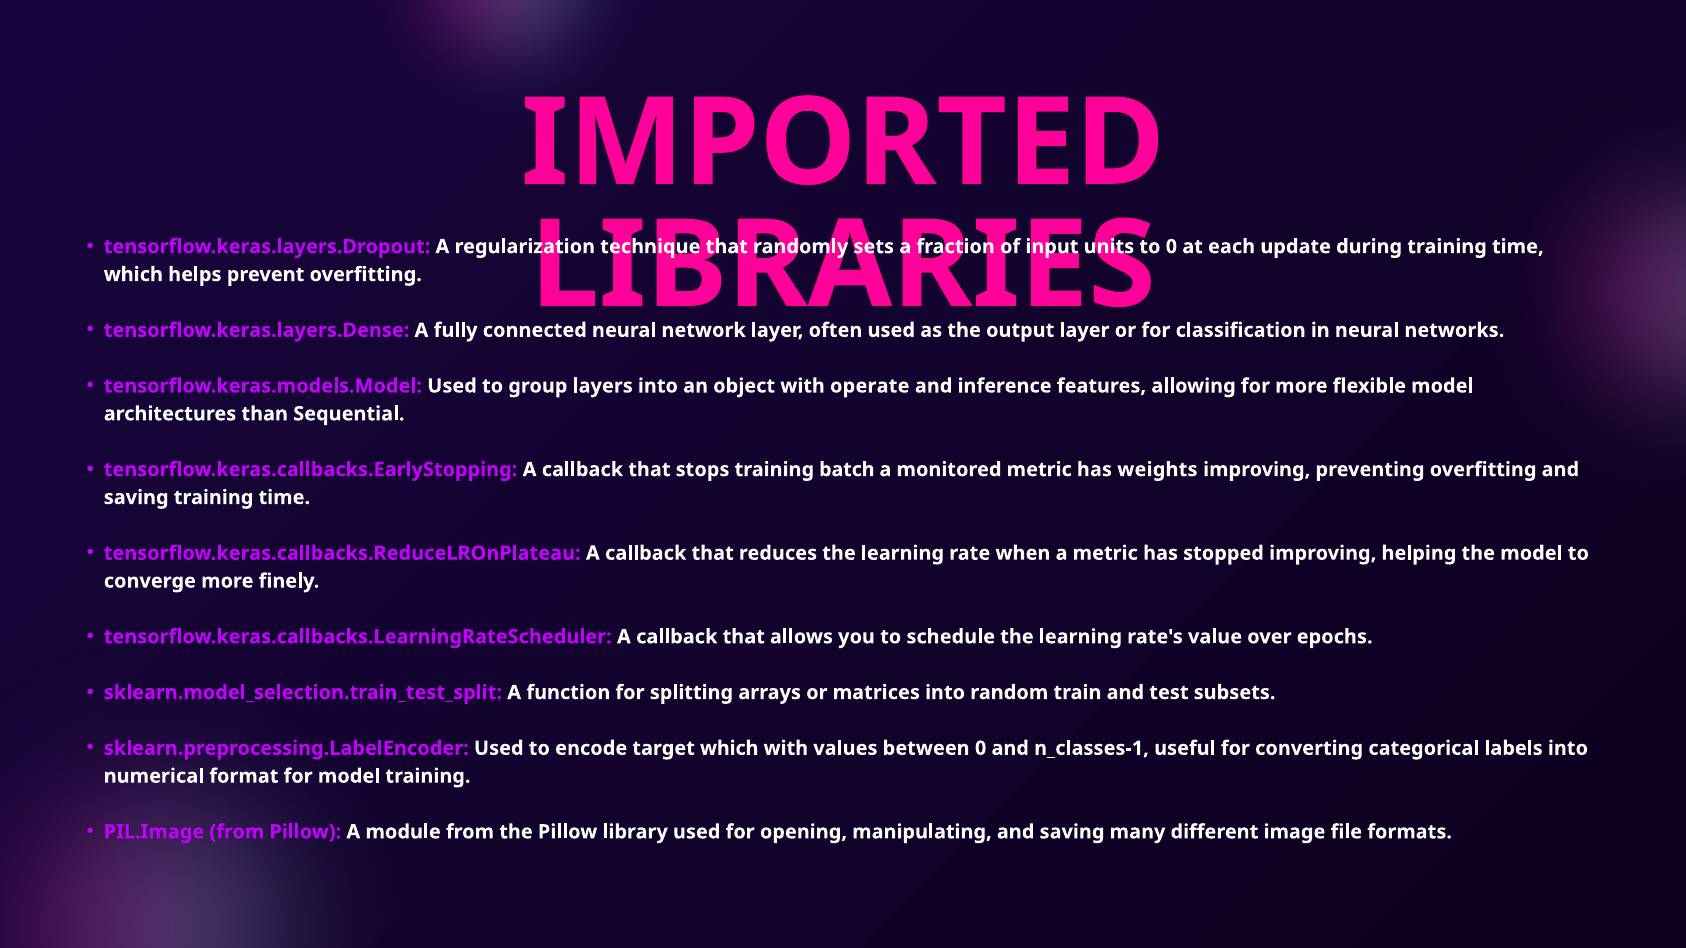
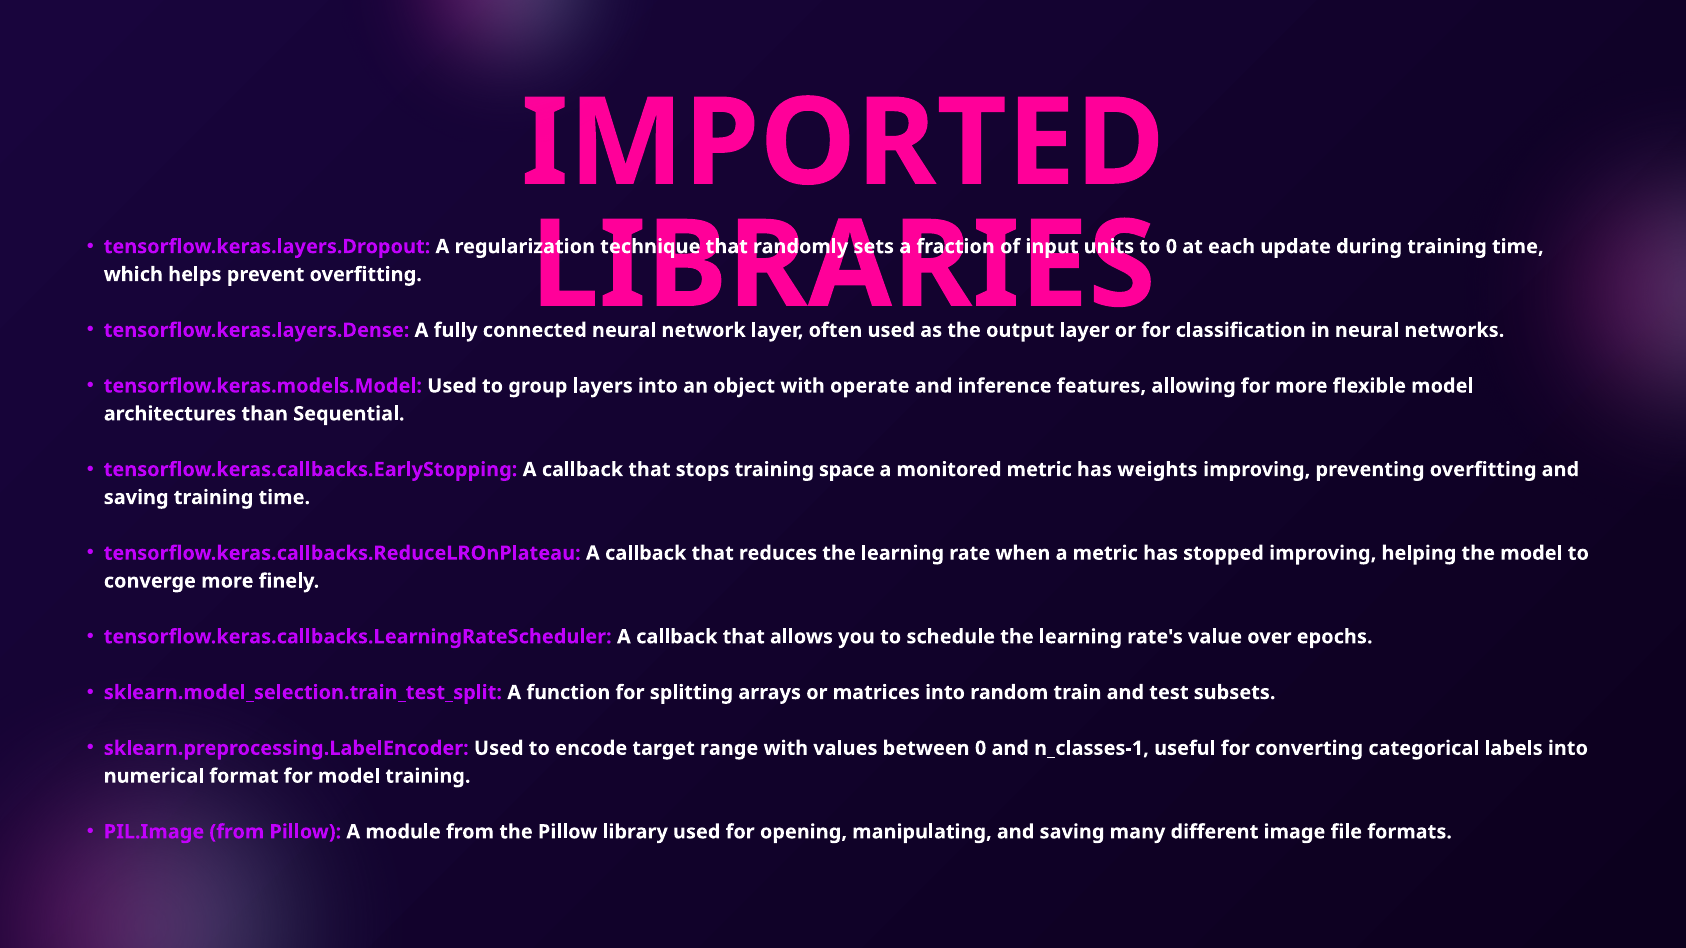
batch: batch -> space (847, 470)
target which: which -> range (729, 749)
